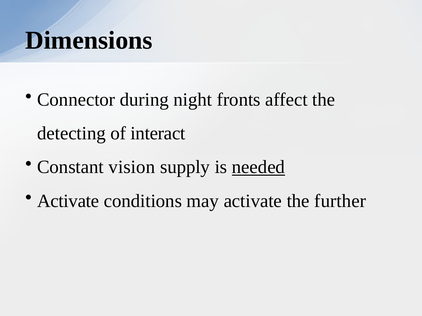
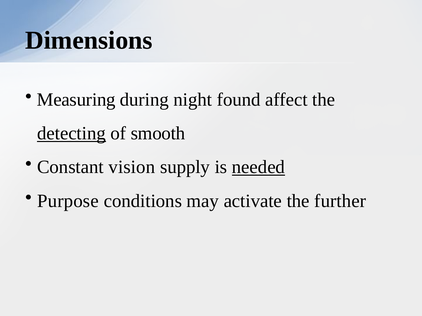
Connector: Connector -> Measuring (76, 100)
fronts: fronts -> found (239, 100)
detecting underline: none -> present (71, 134)
interact: interact -> smooth (158, 134)
Activate: Activate -> Purpose (68, 201)
